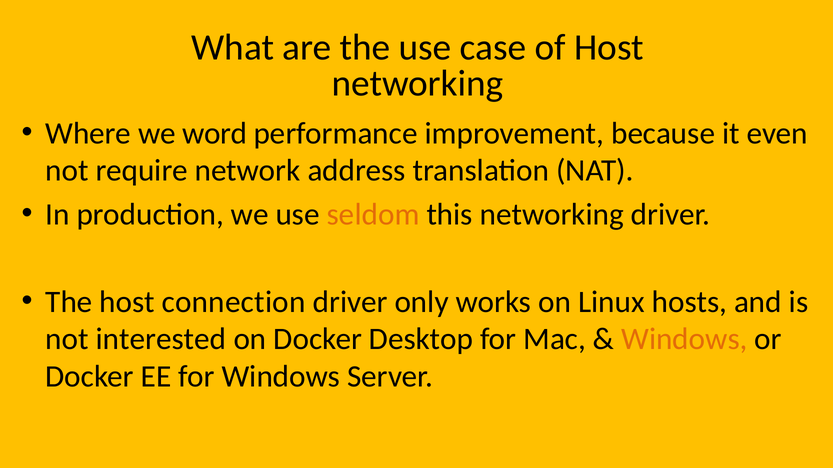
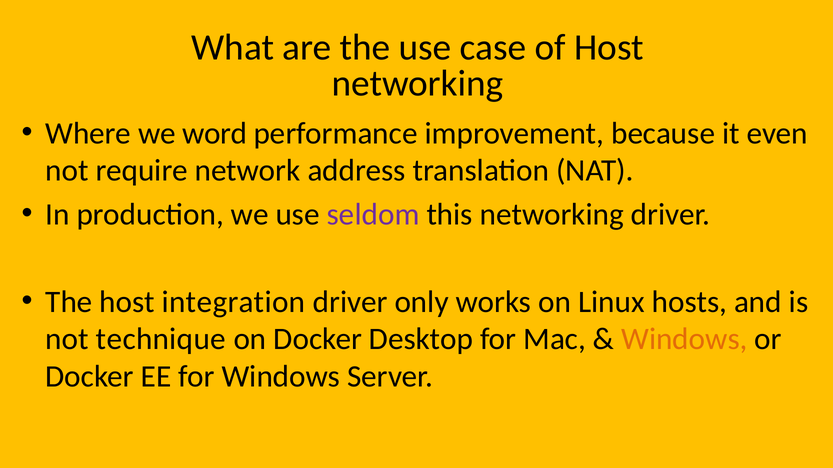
seldom colour: orange -> purple (373, 215)
connection: connection -> integration (234, 302)
interested: interested -> technique (161, 340)
